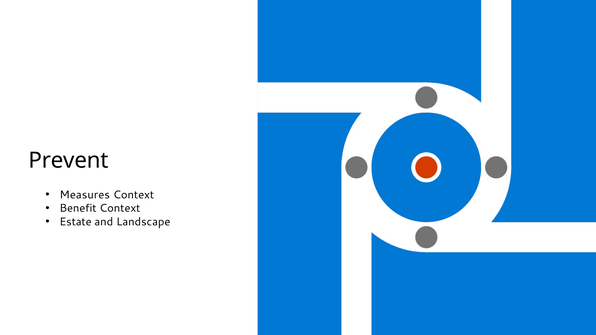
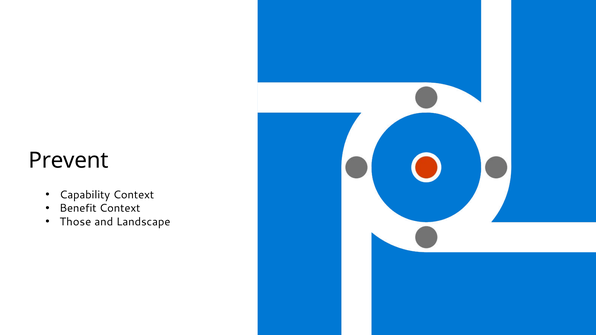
Measures: Measures -> Capability (85, 195)
Estate: Estate -> Those (75, 222)
